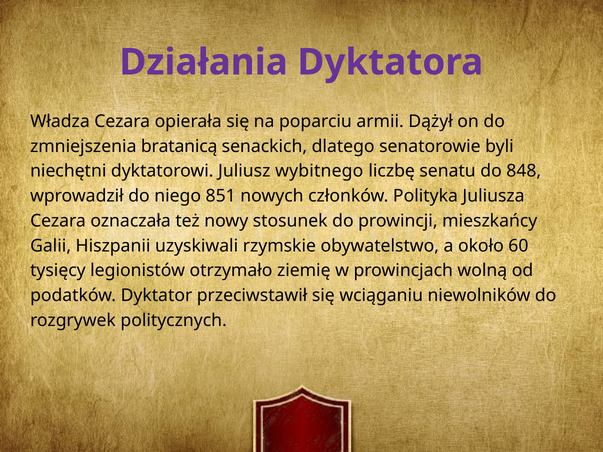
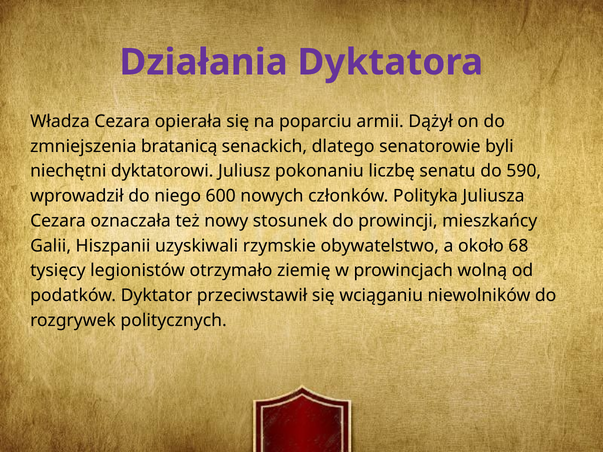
wybitnego: wybitnego -> pokonaniu (319, 171)
848: 848 -> 590 (524, 171)
851: 851 -> 600 (221, 196)
60: 60 -> 68 (518, 246)
